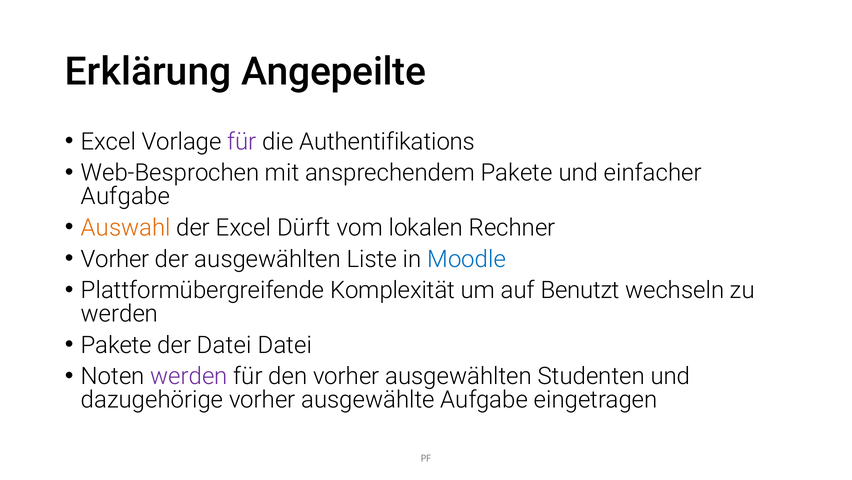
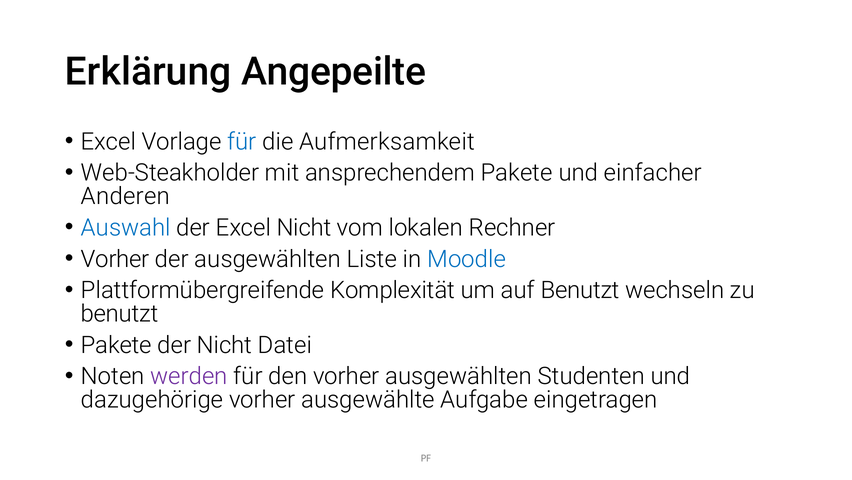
für colour: purple -> blue (242, 141)
Authentifikations: Authentifikations -> Aufmerksamkeit (387, 141)
Web-Besprochen: Web-Besprochen -> Web-Steakholder (170, 173)
Aufgabe: Aufgabe -> Anderen (125, 196)
Auswahl colour: orange -> blue (126, 227)
Excel Dürft: Dürft -> Nicht (304, 227)
werden: werden -> benutzt (120, 313)
der Datei: Datei -> Nicht (225, 345)
